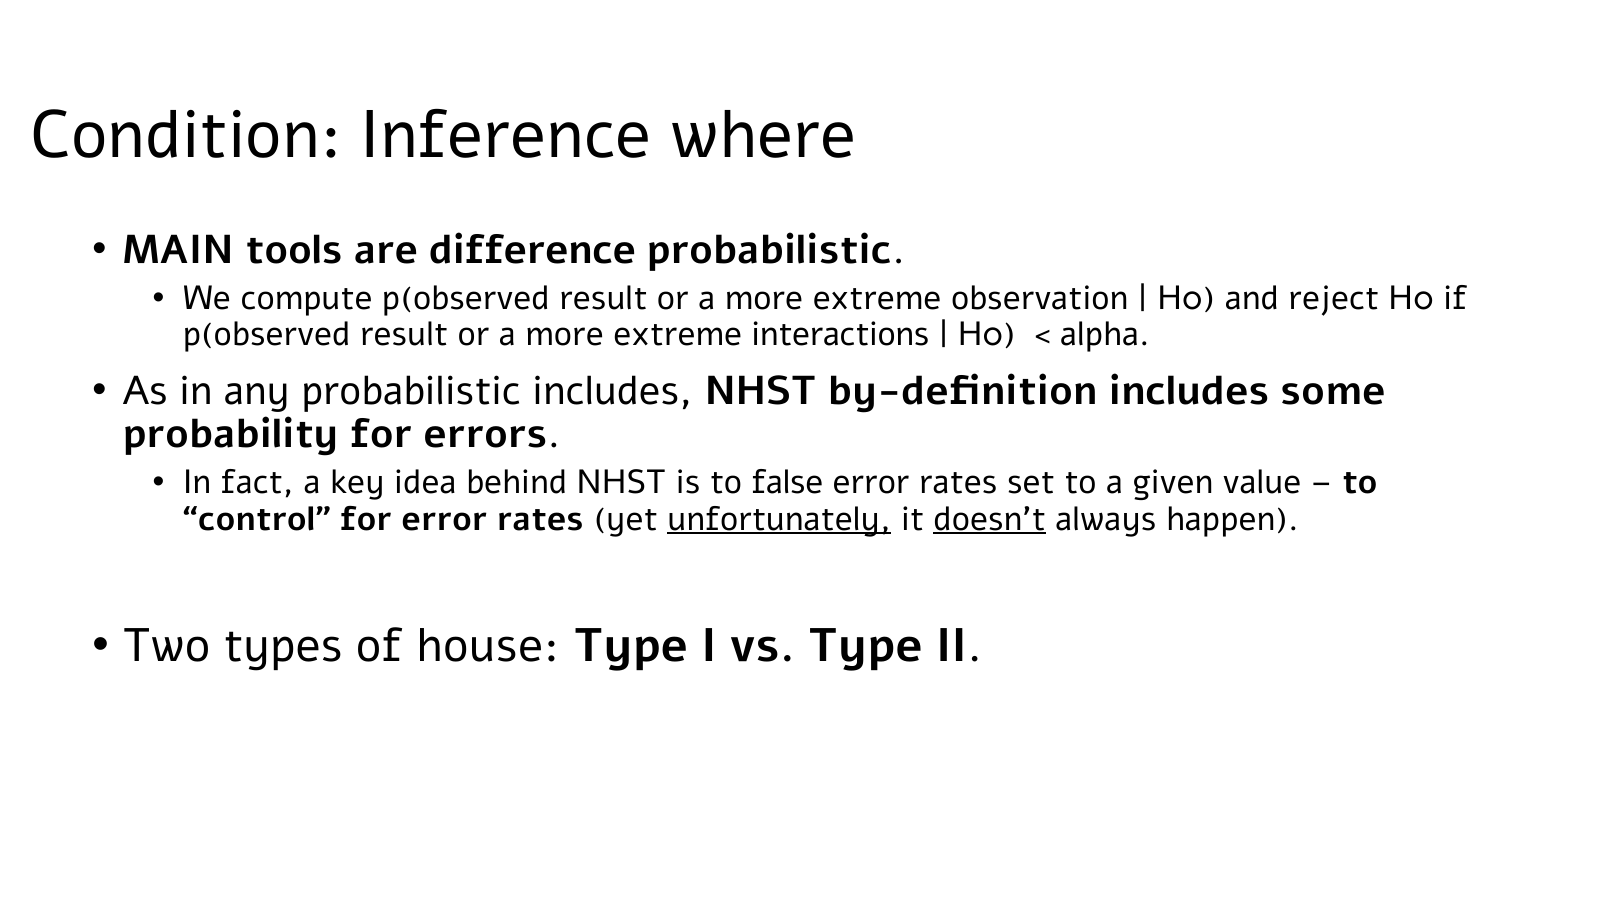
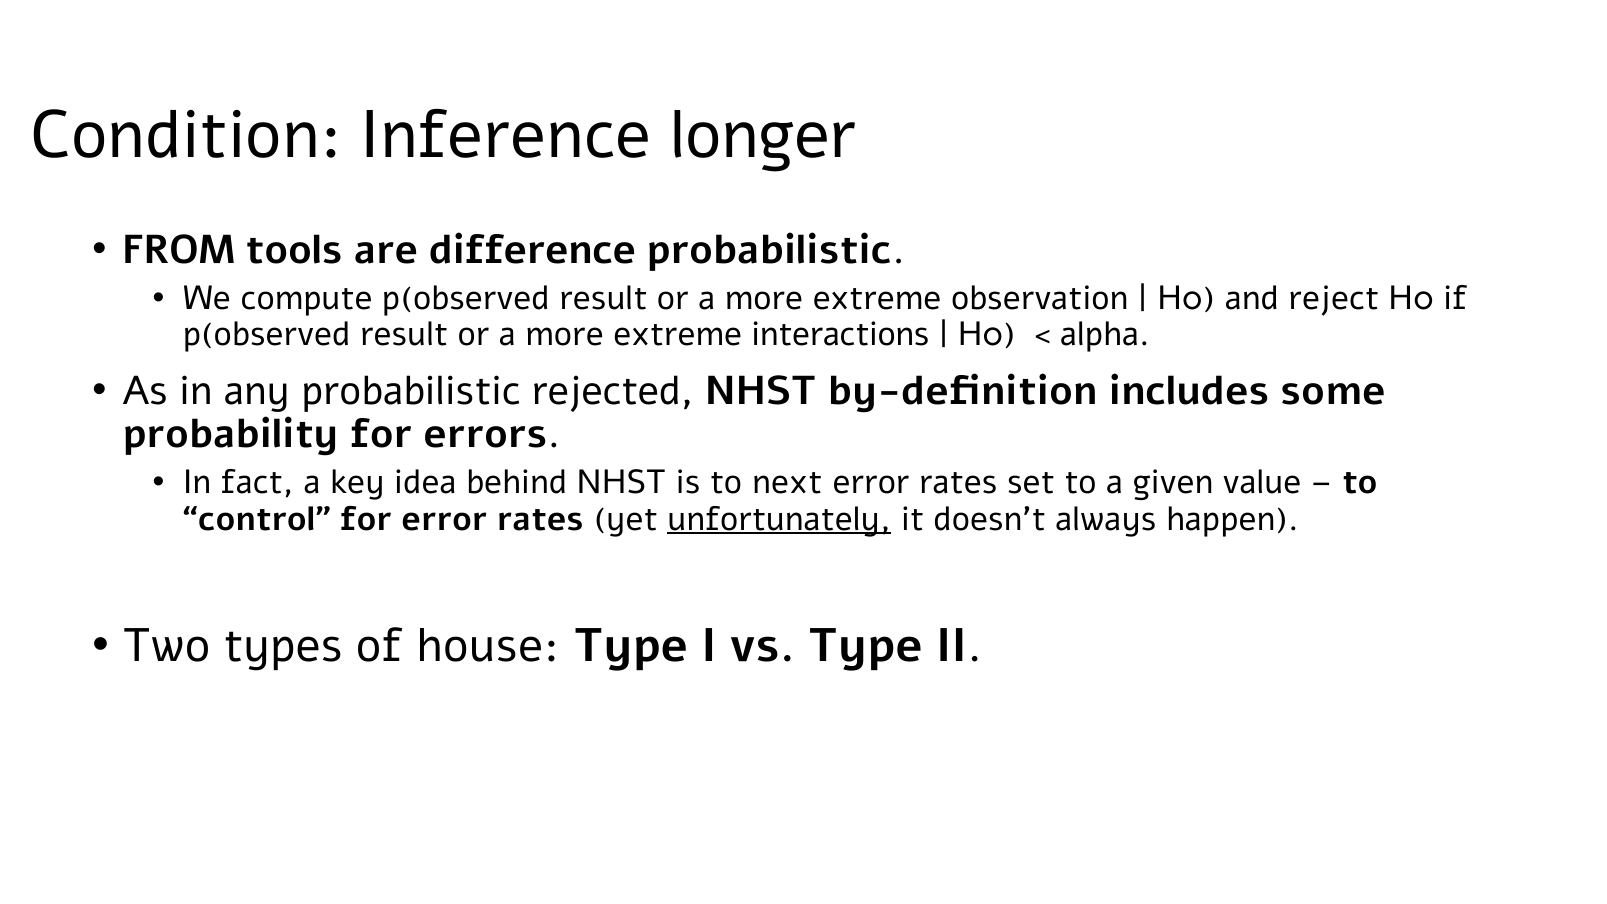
where: where -> longer (764, 135)
MAIN: MAIN -> FROM (179, 250)
probabilistic includes: includes -> rejected (613, 391)
false: false -> next (787, 483)
doesn’t underline: present -> none (990, 519)
